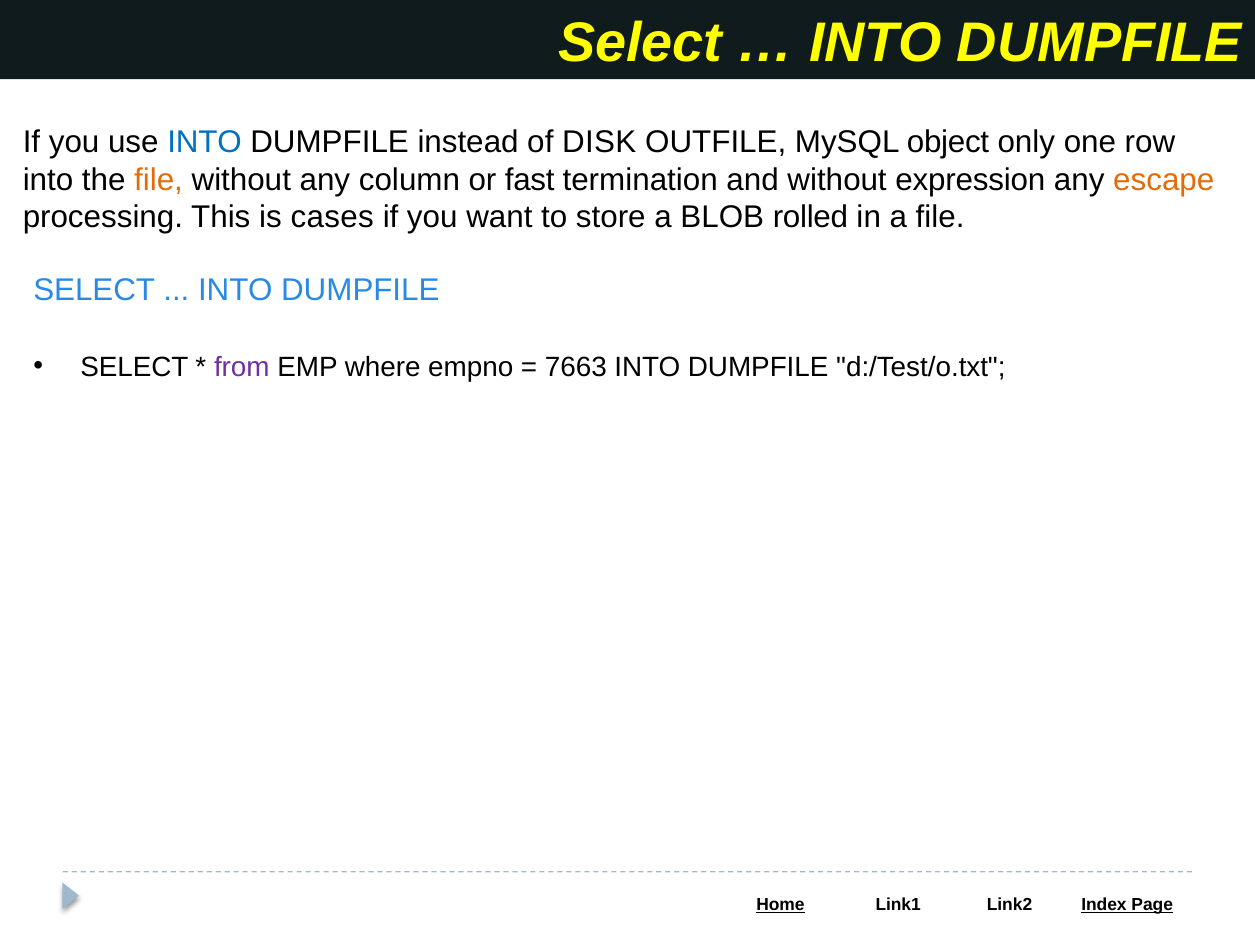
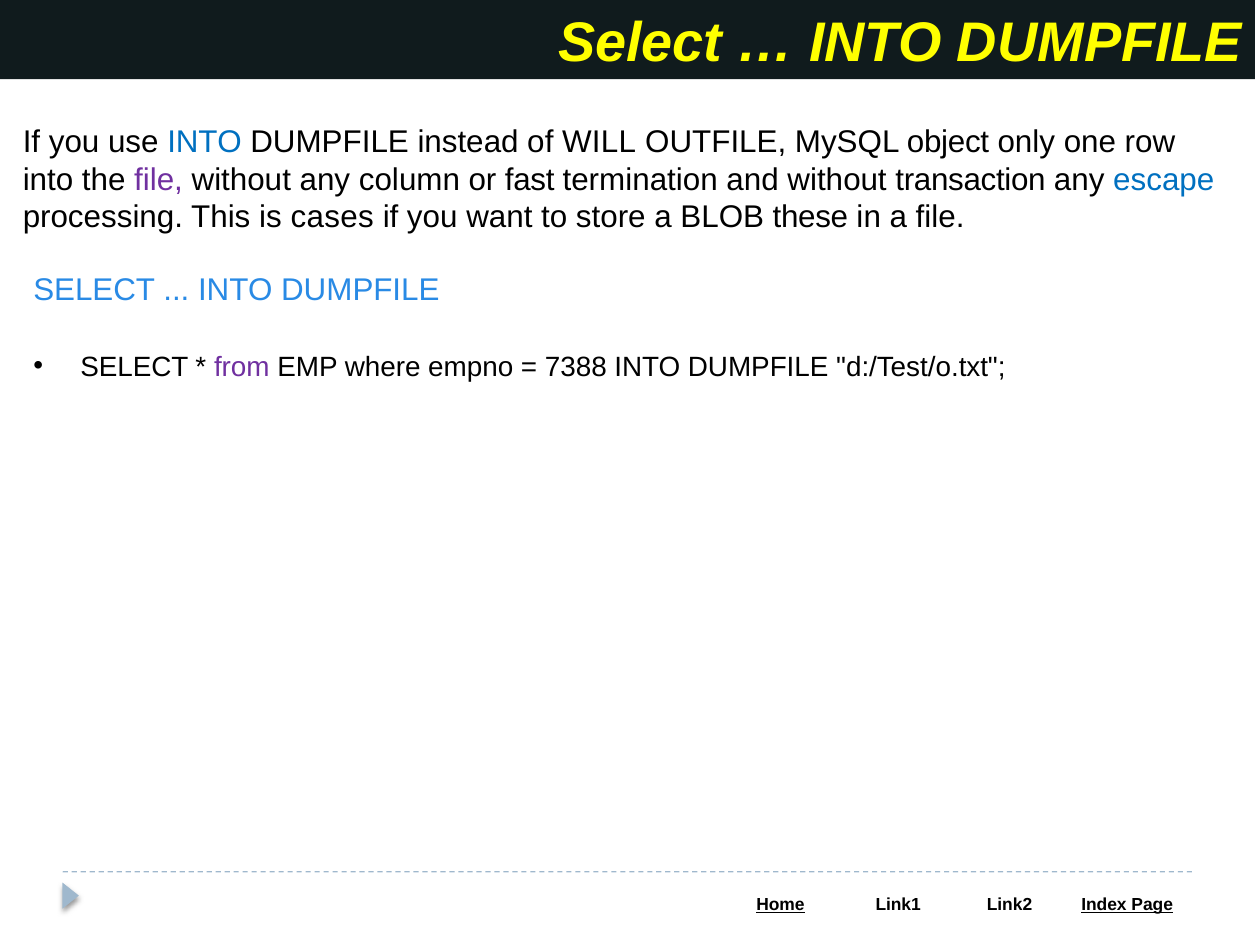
DISK: DISK -> WILL (599, 142)
file colour: orange -> purple (159, 180)
expression: expression -> transaction (971, 180)
escape colour: orange -> blue (1164, 180)
rolled: rolled -> these (810, 217)
7663: 7663 -> 7388 (576, 367)
